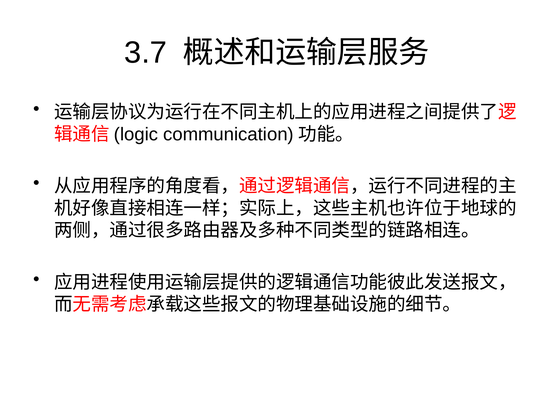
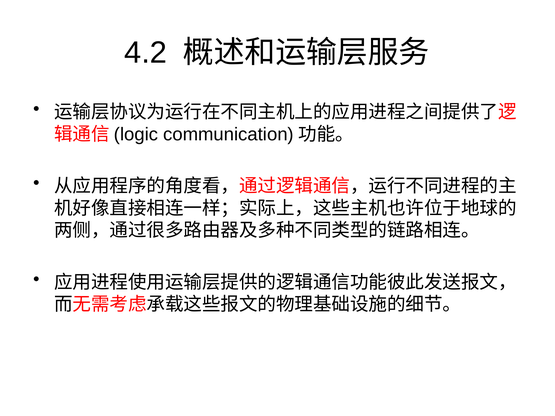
3.7: 3.7 -> 4.2 (146, 53)
